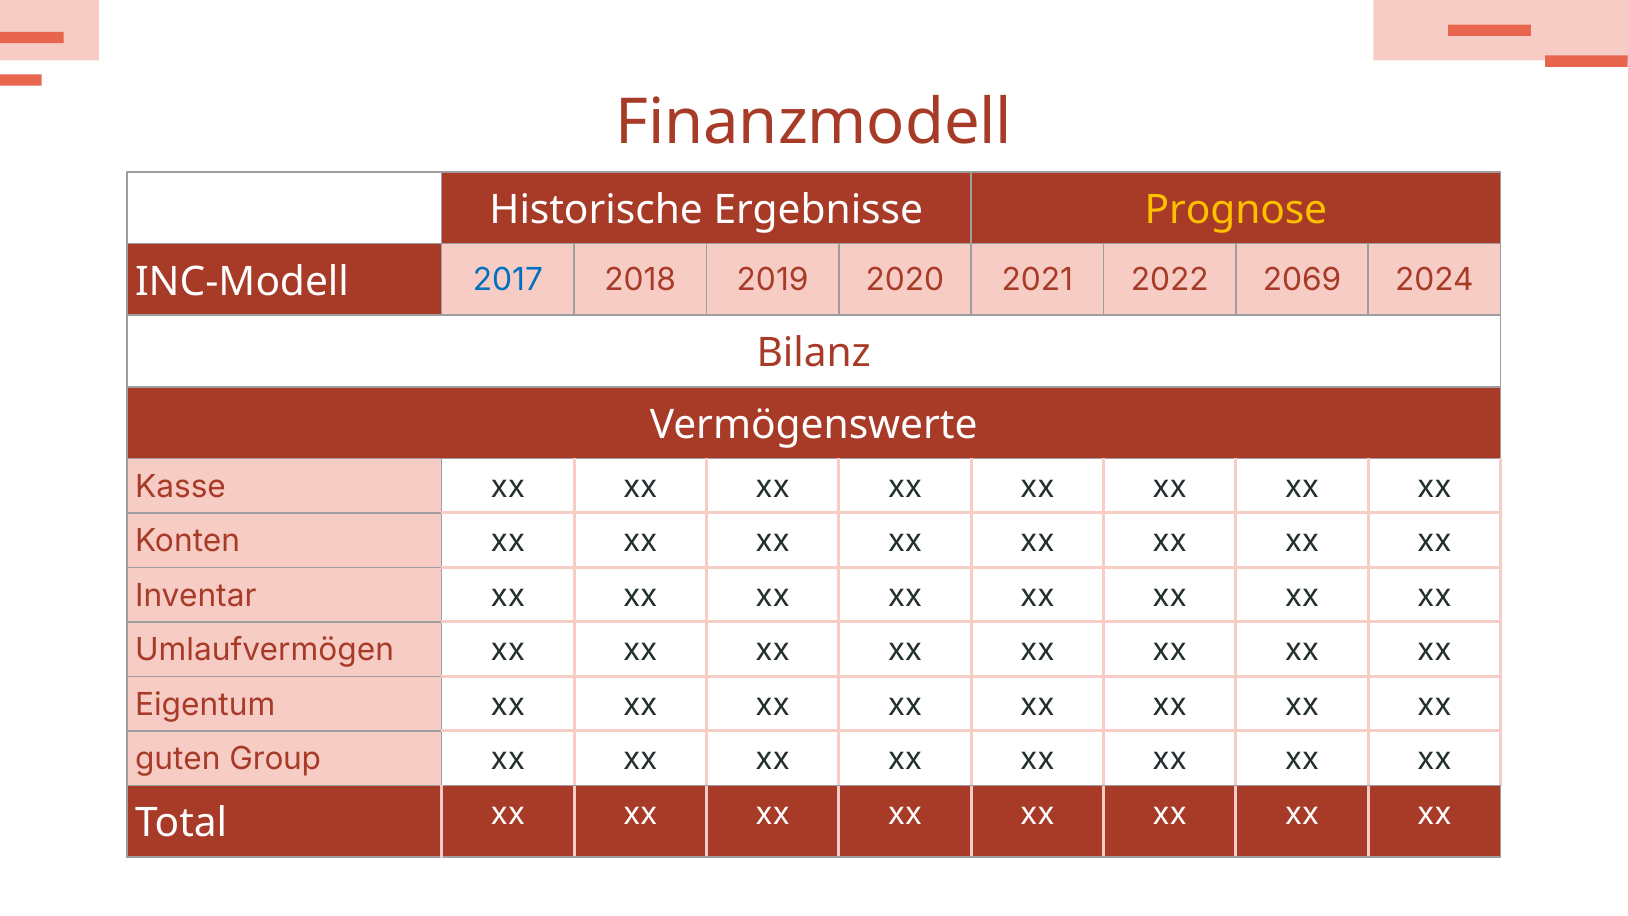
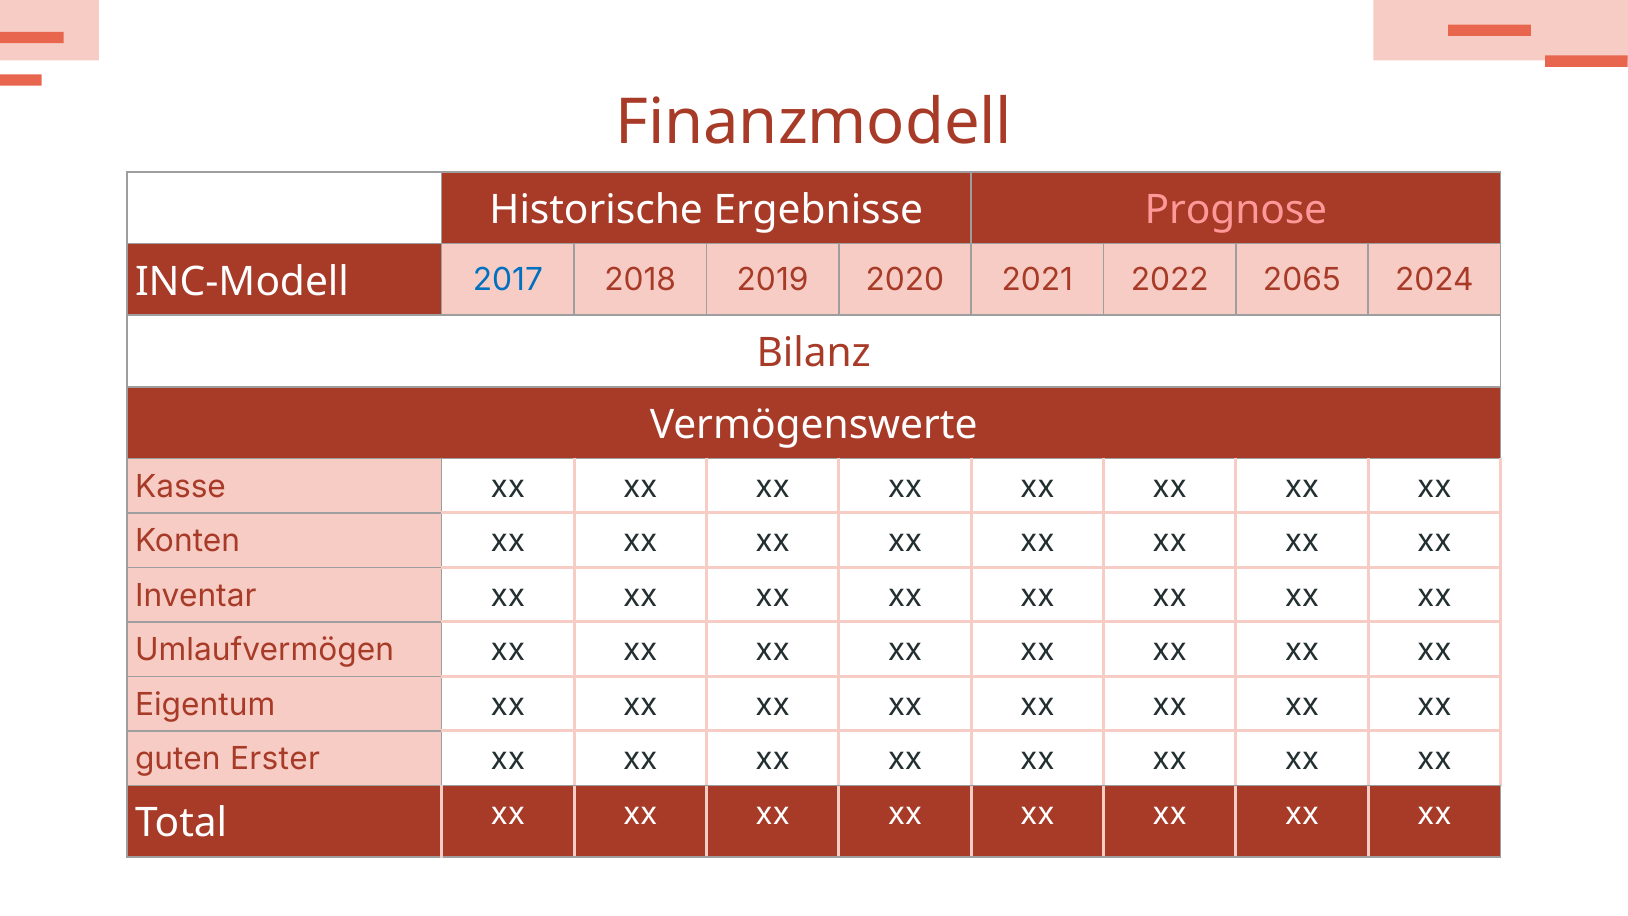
Prognose colour: yellow -> pink (1236, 210)
2069: 2069 -> 2065 (1302, 280)
Group: Group -> Erster (275, 759)
